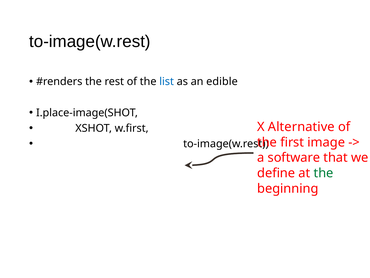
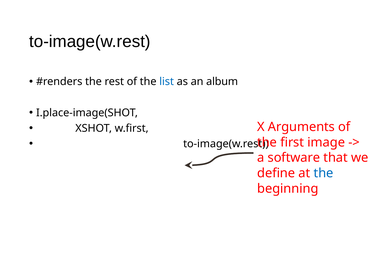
edible: edible -> album (222, 81)
Alternative: Alternative -> Arguments (301, 127)
the colour: green -> blue (324, 173)
